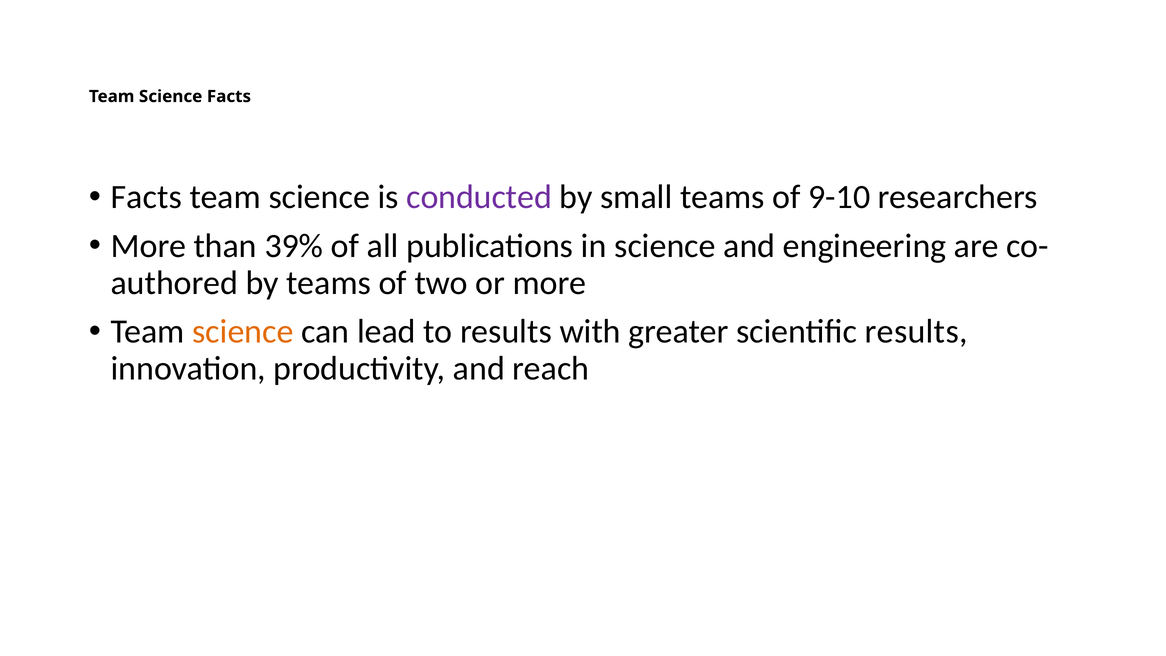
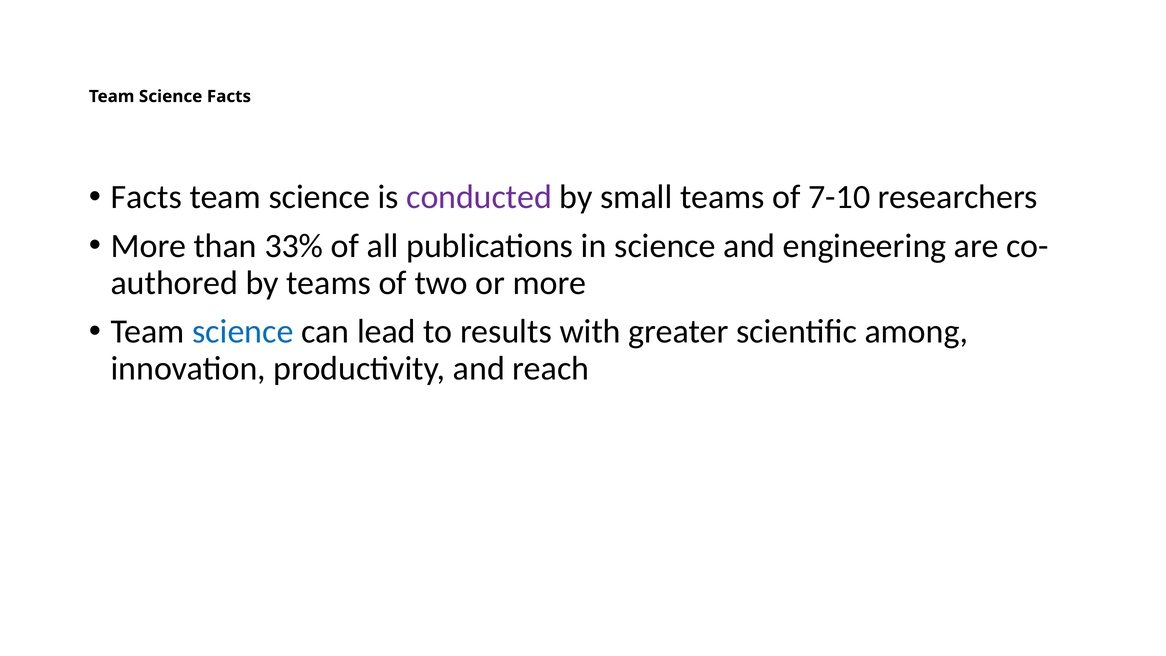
9-10: 9-10 -> 7-10 (839, 197)
39%: 39% -> 33% (294, 246)
science colour: orange -> blue (243, 332)
scientific results: results -> among (916, 332)
